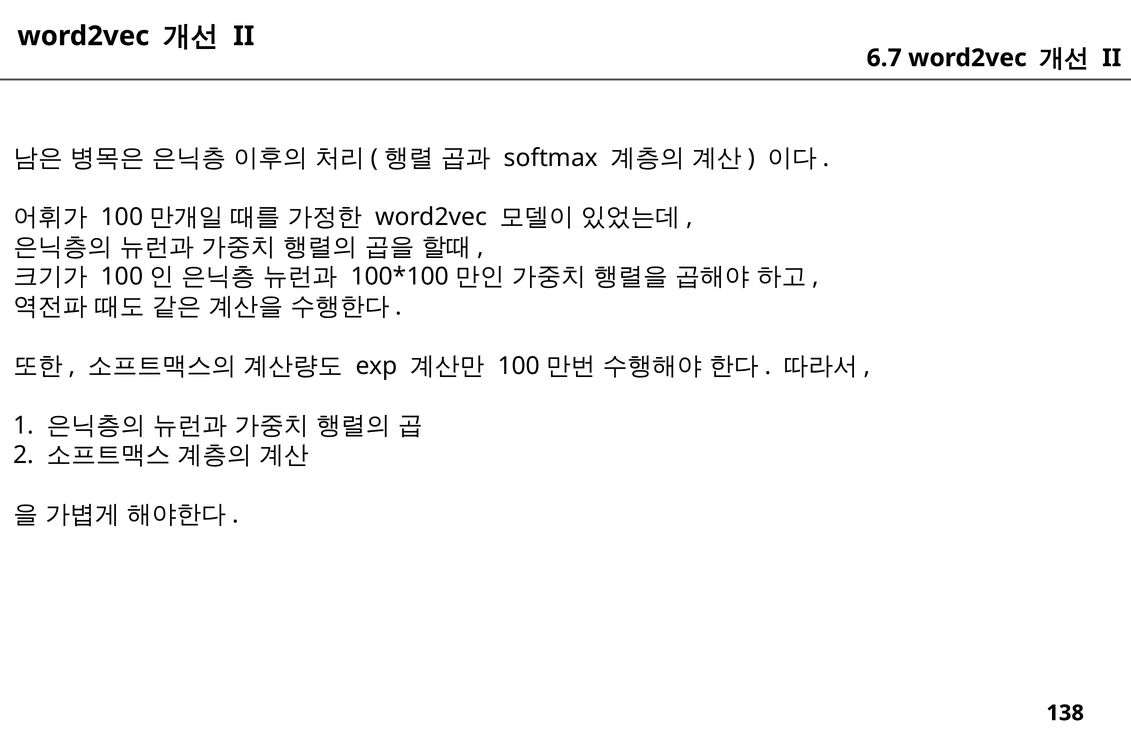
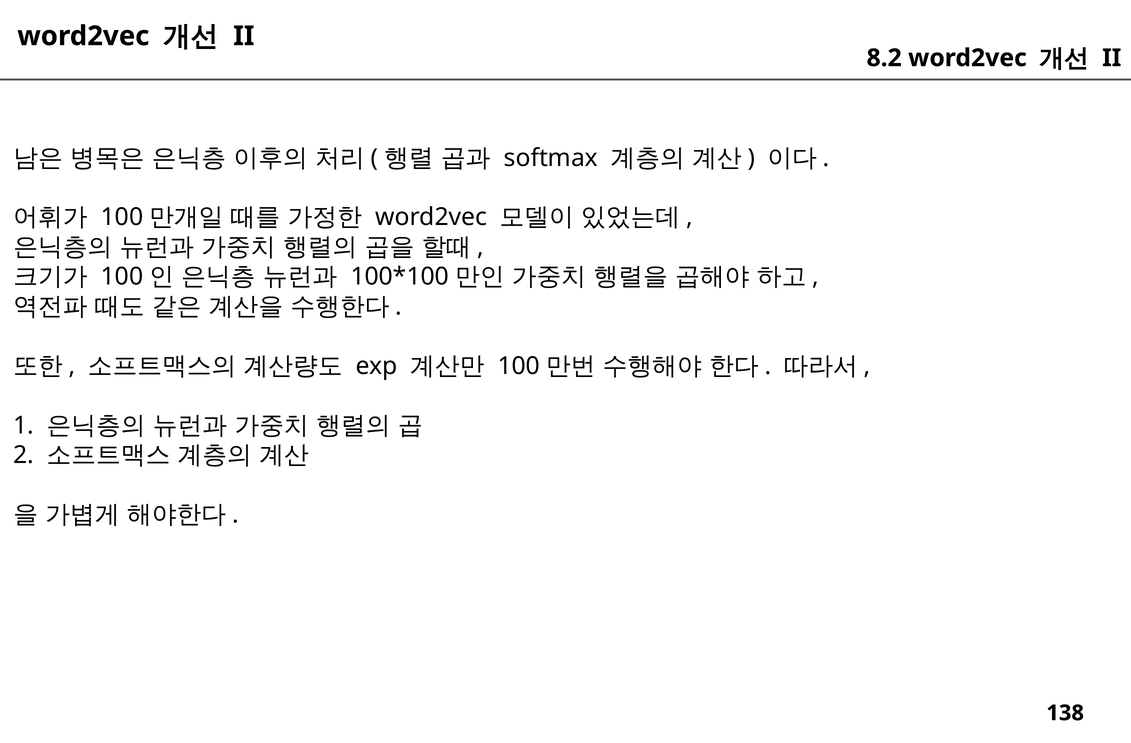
6.7: 6.7 -> 8.2 (884, 58)
